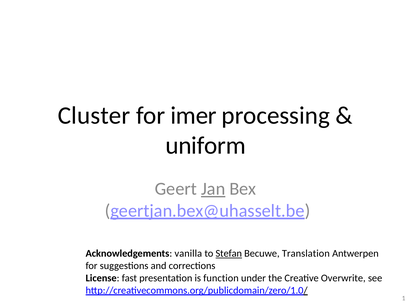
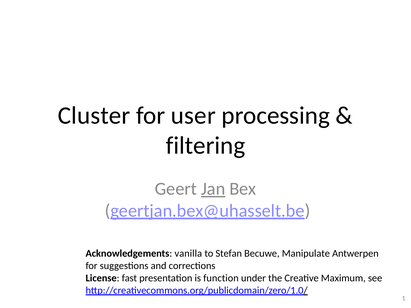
imer: imer -> user (193, 115)
uniform: uniform -> filtering (205, 146)
Stefan underline: present -> none (229, 254)
Translation: Translation -> Manipulate (306, 254)
Overwrite: Overwrite -> Maximum (343, 278)
